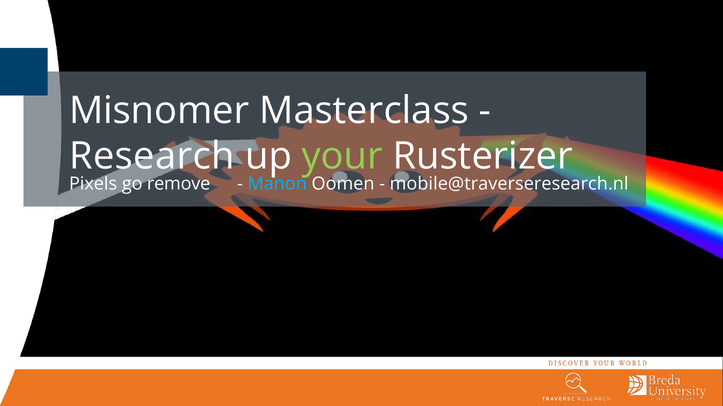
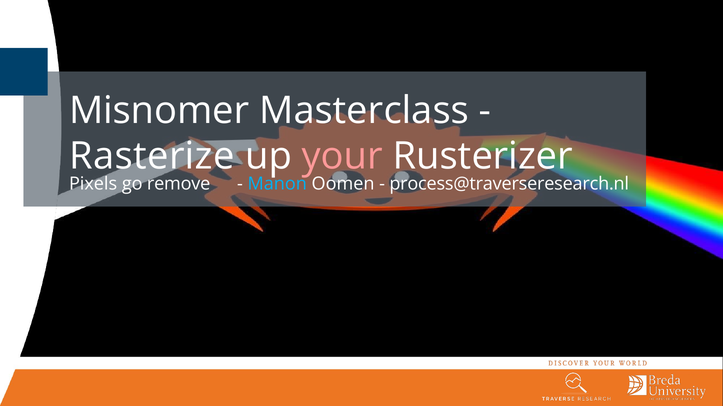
Research: Research -> Rasterize (152, 157)
your colour: light green -> pink (342, 157)
mobile@traverseresearch.nl: mobile@traverseresearch.nl -> process@traverseresearch.nl (509, 184)
